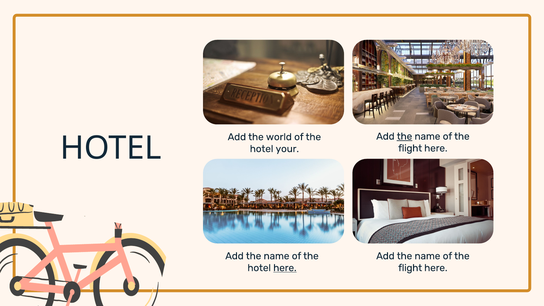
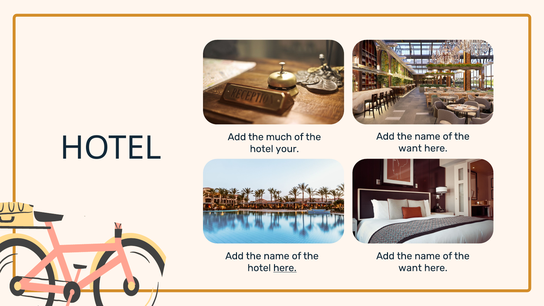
the underline: present -> none (404, 136)
world: world -> much (279, 137)
flight: flight -> want (410, 148)
flight: flight -> want (410, 268)
